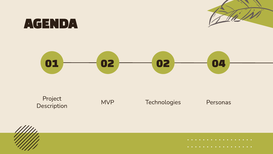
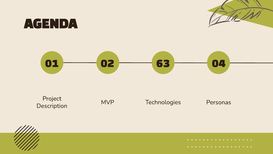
02 02: 02 -> 63 (163, 63)
